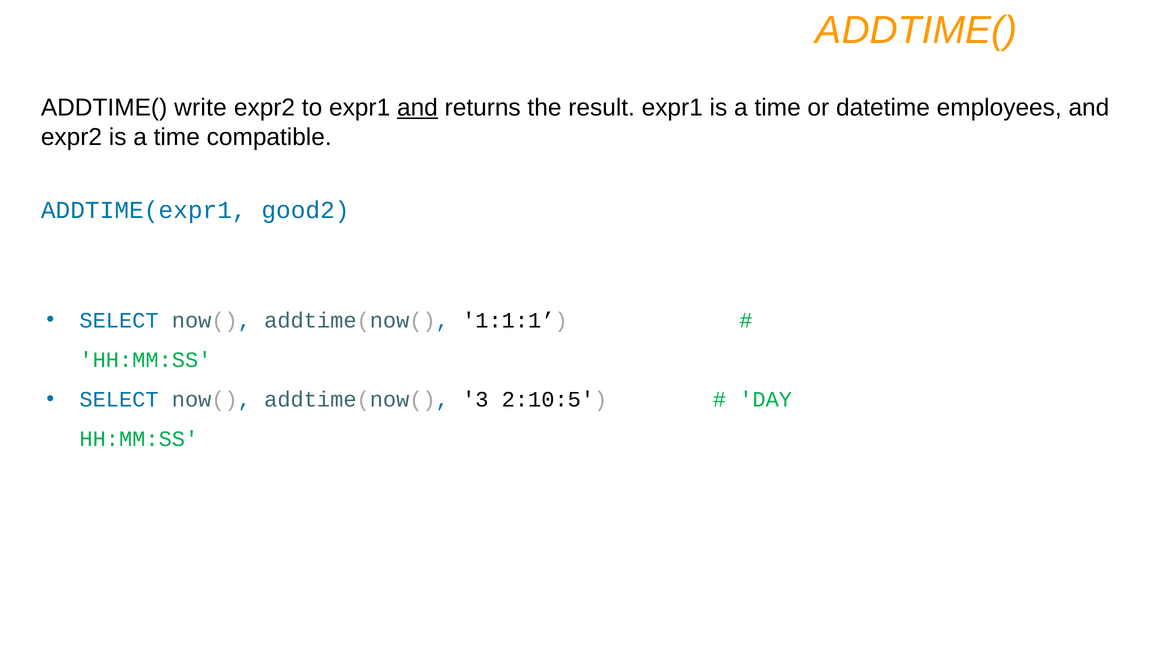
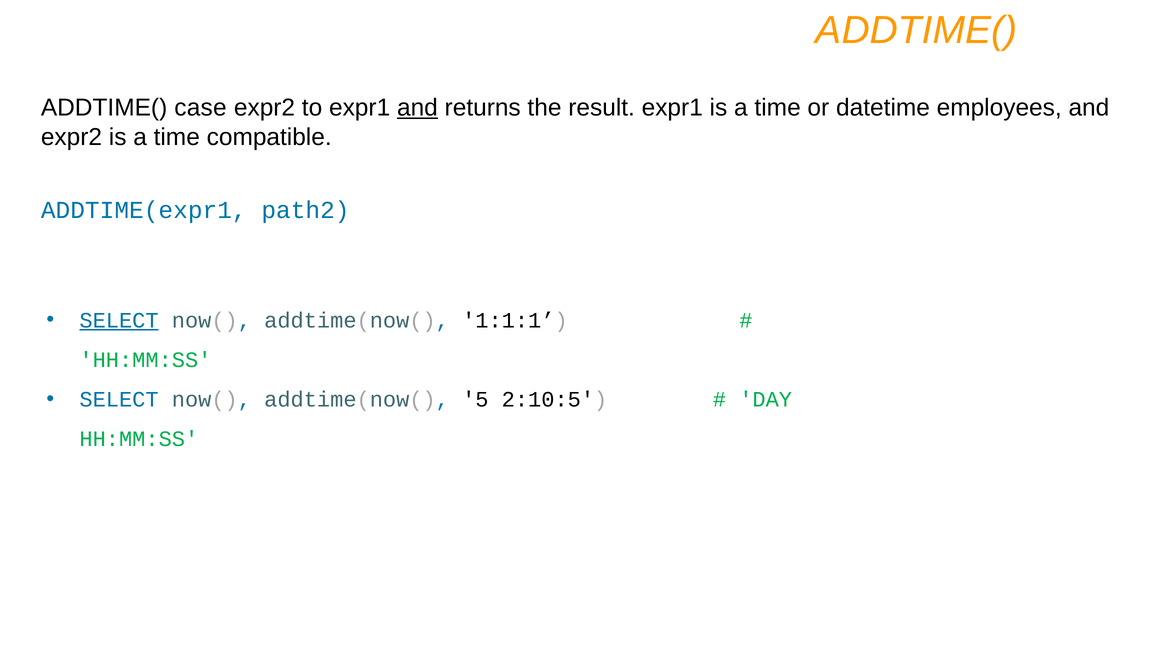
write: write -> case (200, 108)
good2: good2 -> path2 (305, 210)
SELECT underline: none -> present (119, 320)
3: 3 -> 5 (475, 399)
